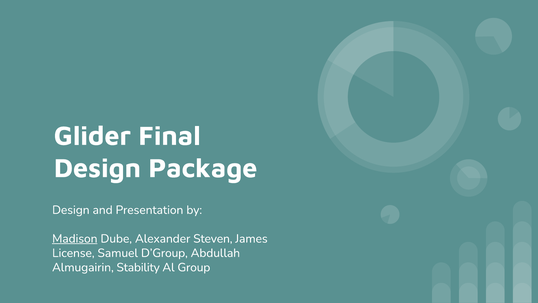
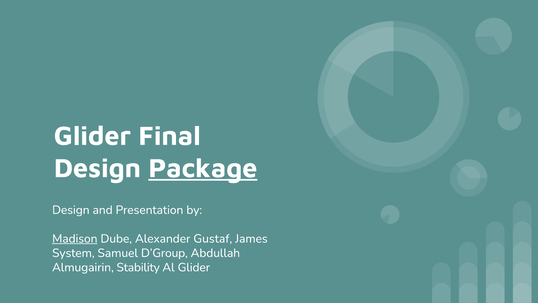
Package underline: none -> present (203, 168)
Steven: Steven -> Gustaf (213, 238)
License: License -> System (73, 253)
Al Group: Group -> Glider (194, 267)
